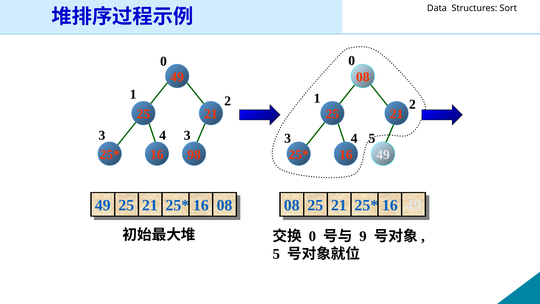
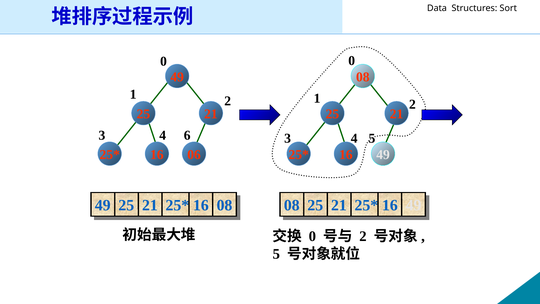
3 4 3: 3 -> 6 (187, 135)
98: 98 -> 06 (194, 154)
9: 9 -> 2 (363, 236)
